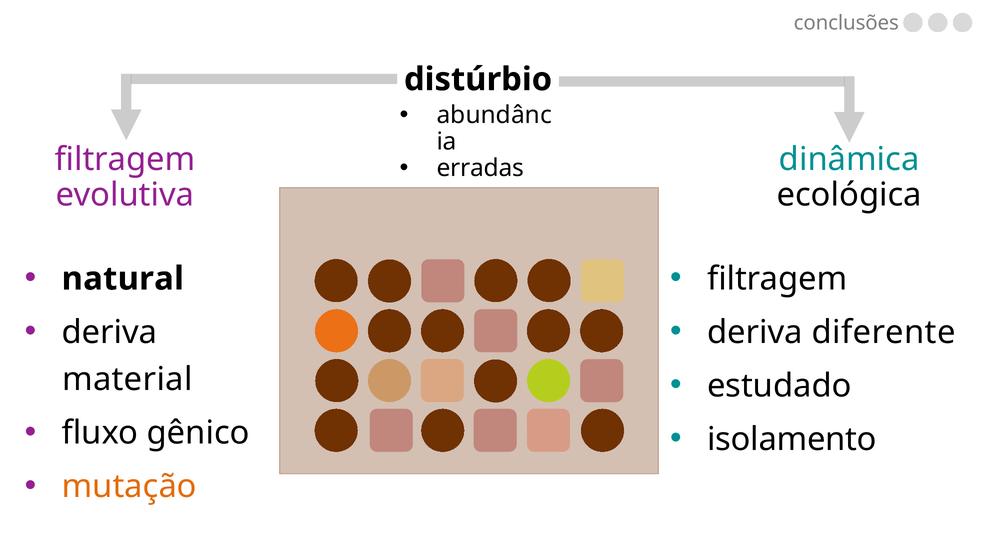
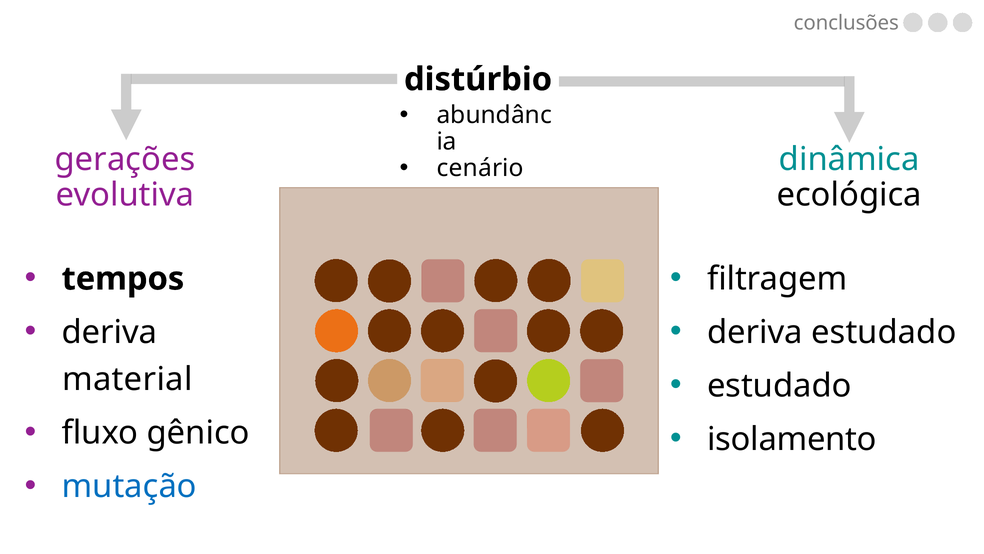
filtragem: filtragem -> gerações (125, 159)
erradas: erradas -> cenário (480, 168)
natural: natural -> tempos (123, 279)
deriva diferente: diferente -> estudado (884, 332)
mutação colour: orange -> blue (129, 486)
